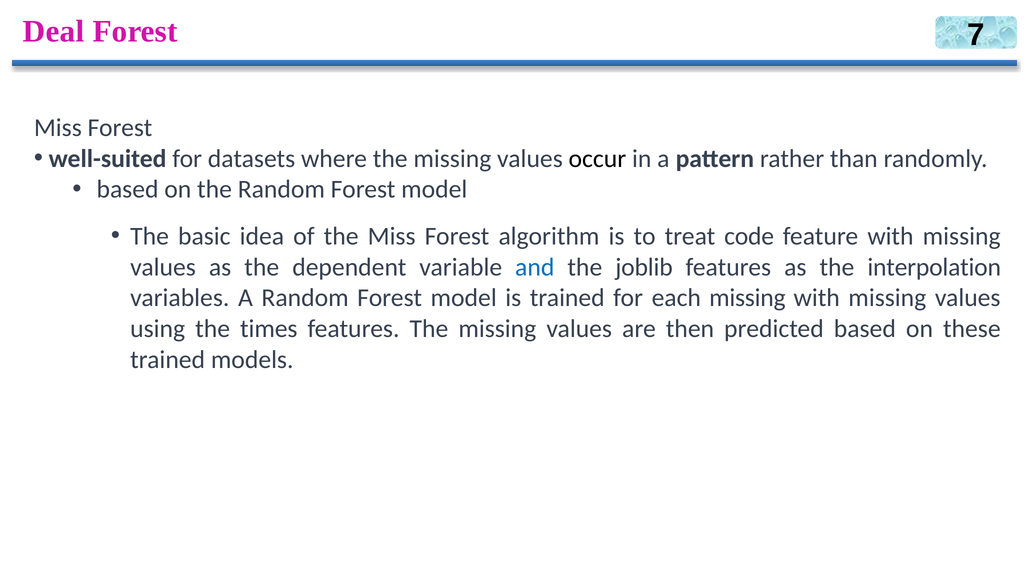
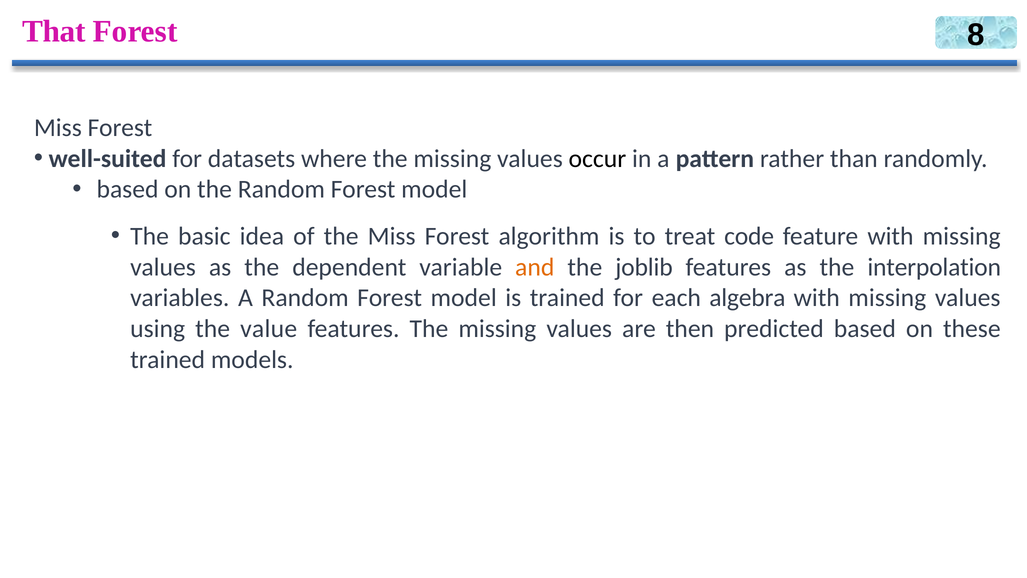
Deal: Deal -> That (54, 31)
7: 7 -> 8 (976, 35)
and colour: blue -> orange (535, 267)
each missing: missing -> algebra (747, 298)
times: times -> value (269, 329)
